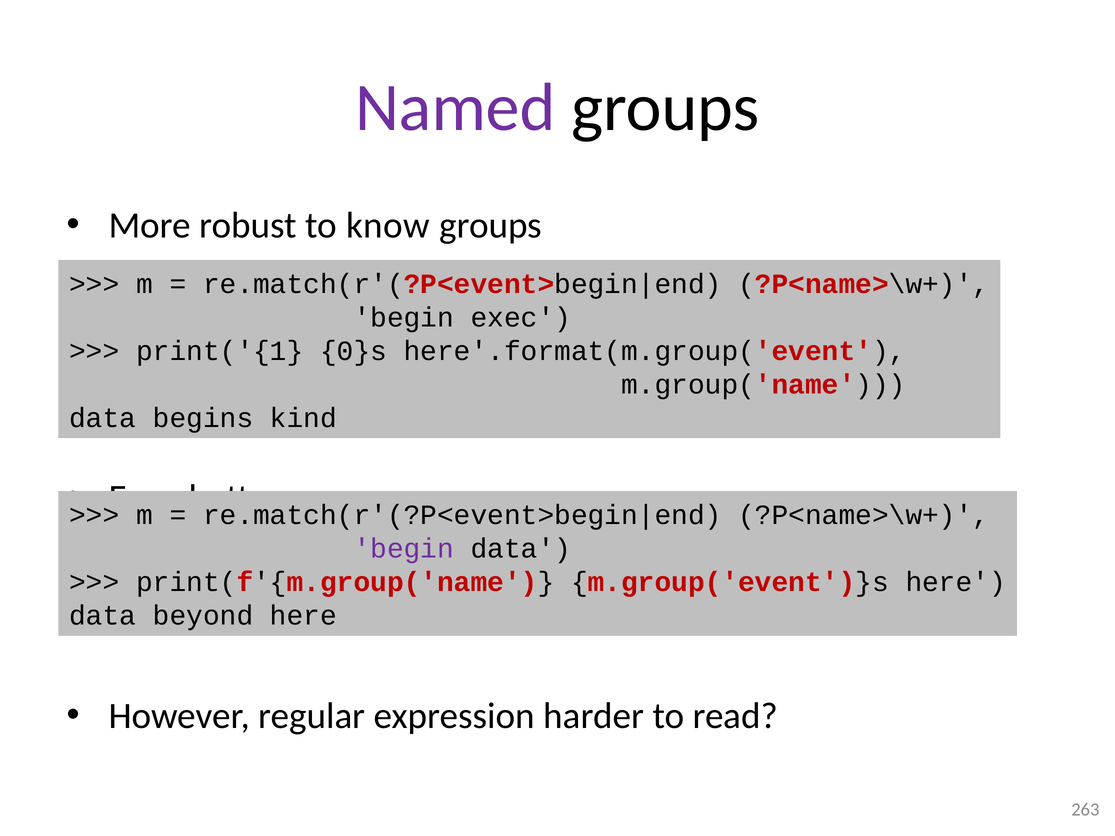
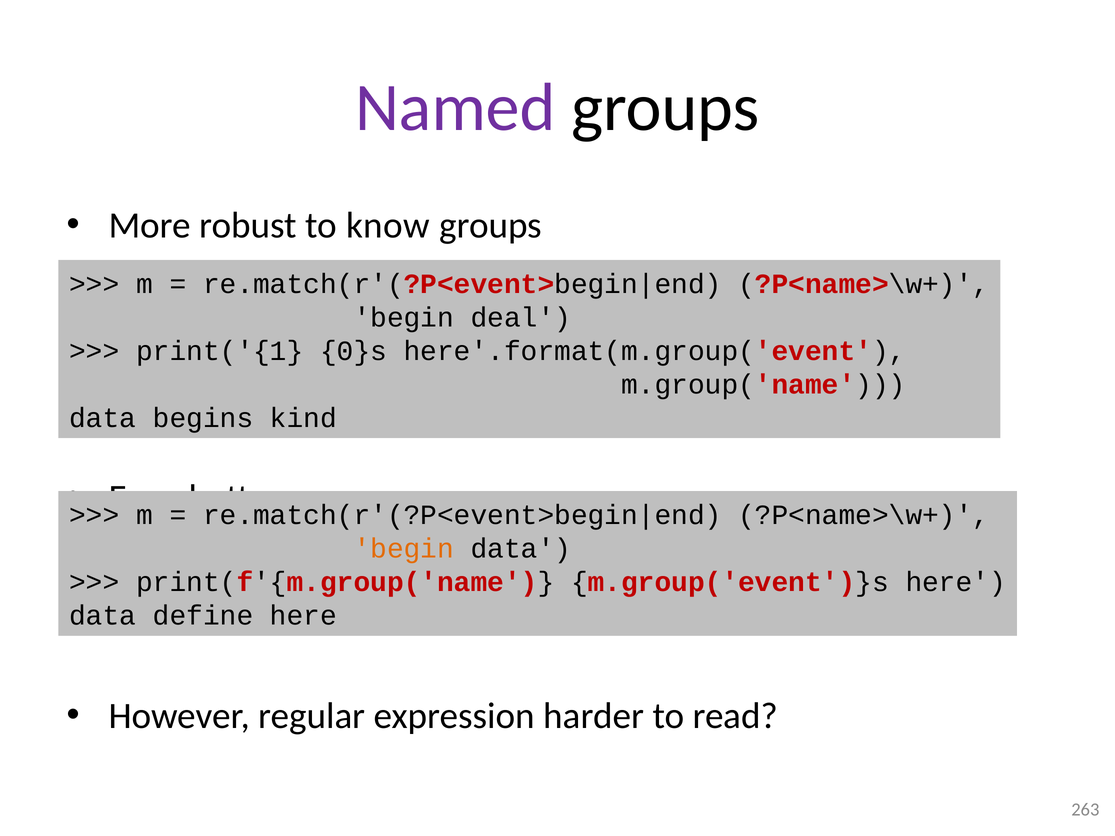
exec: exec -> deal (521, 318)
begin colour: purple -> orange (404, 549)
beyond: beyond -> define (203, 616)
